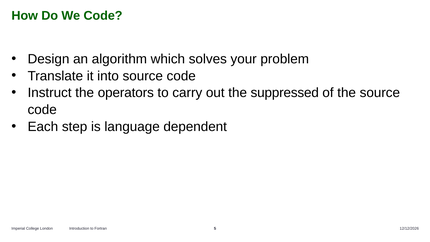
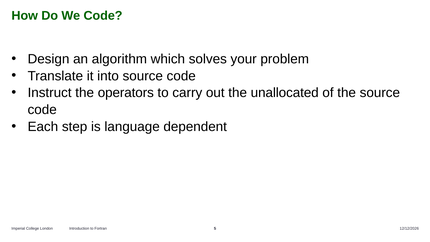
suppressed: suppressed -> unallocated (285, 93)
